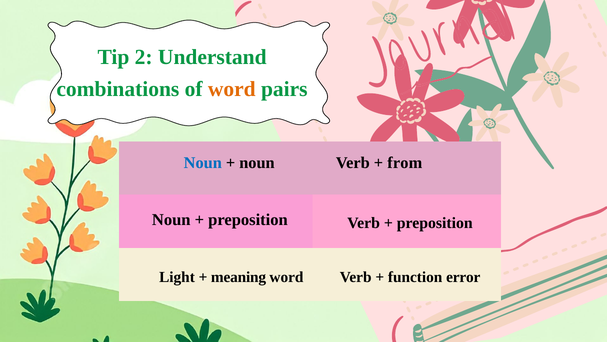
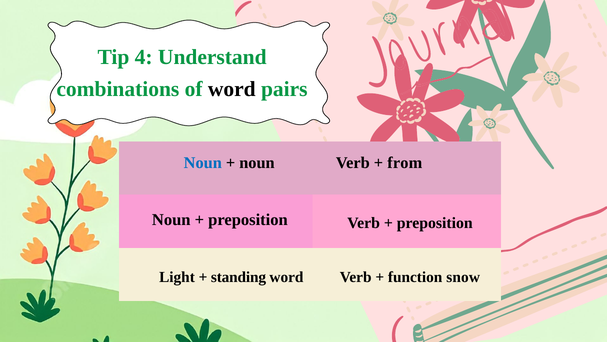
2: 2 -> 4 (144, 57)
word colour: orange -> black (232, 89)
meaning: meaning -> standing (239, 276)
error: error -> snow (463, 276)
